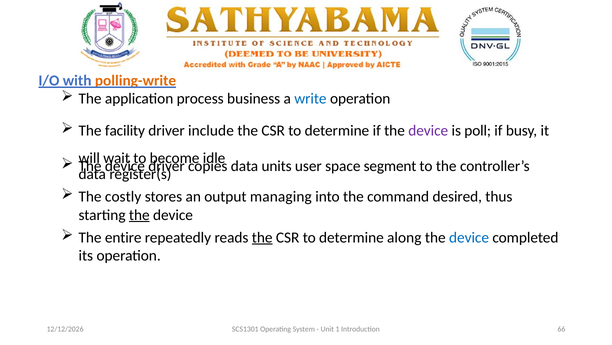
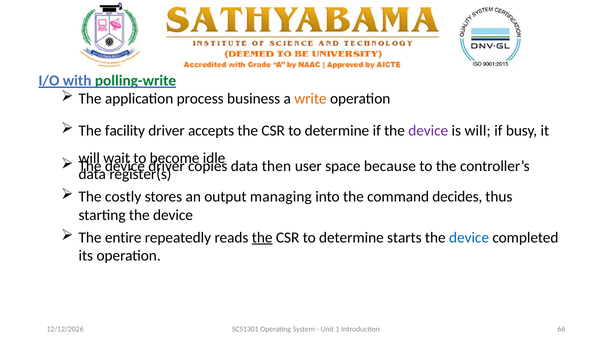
polling-write colour: orange -> green (136, 80)
write colour: blue -> orange (310, 99)
include: include -> accepts (211, 130)
is poll: poll -> will (478, 130)
units: units -> then (276, 166)
segment: segment -> because (390, 166)
desired: desired -> decides (457, 196)
the underline: present -> none (139, 215)
along: along -> starts (404, 237)
